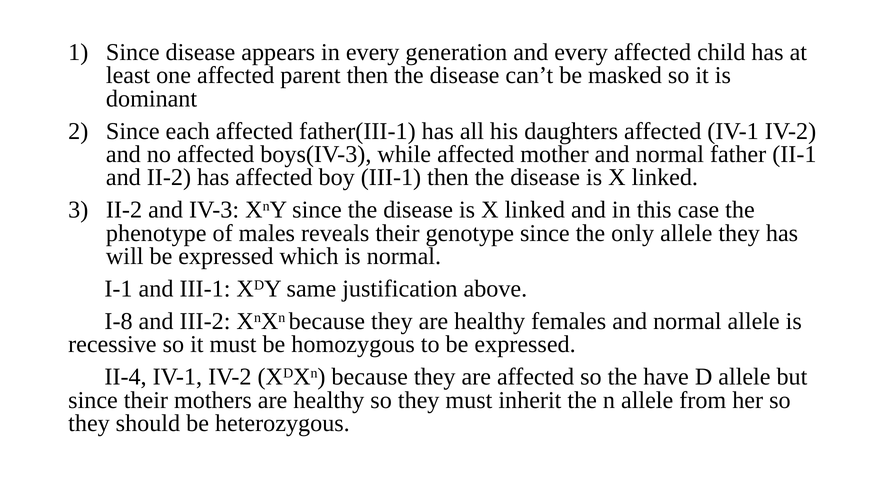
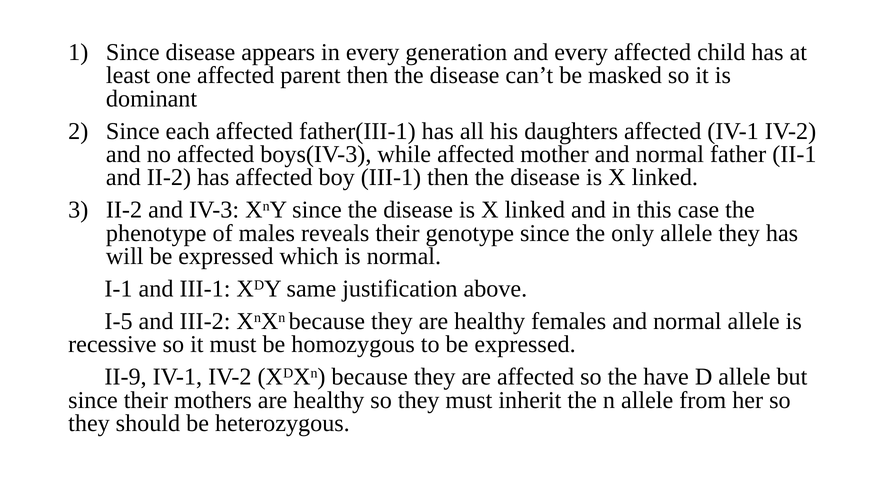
I-8: I-8 -> I-5 (119, 322)
II-4: II-4 -> II-9 (126, 377)
